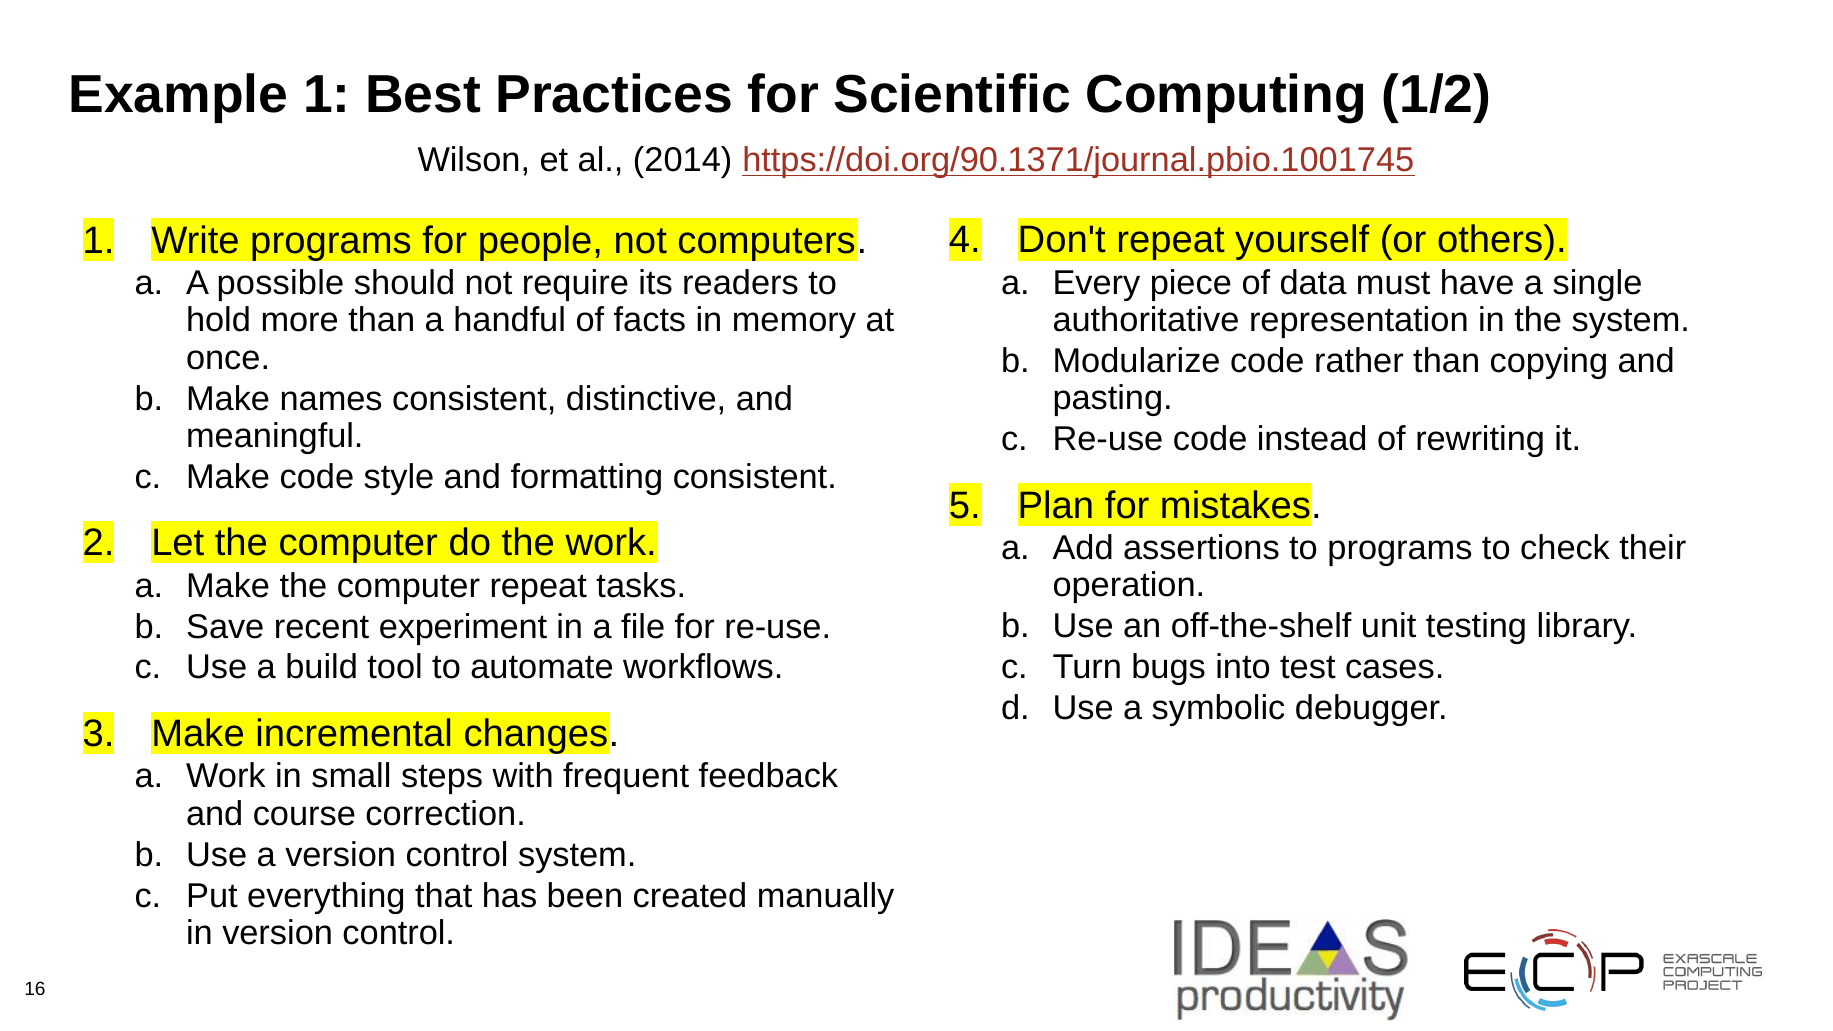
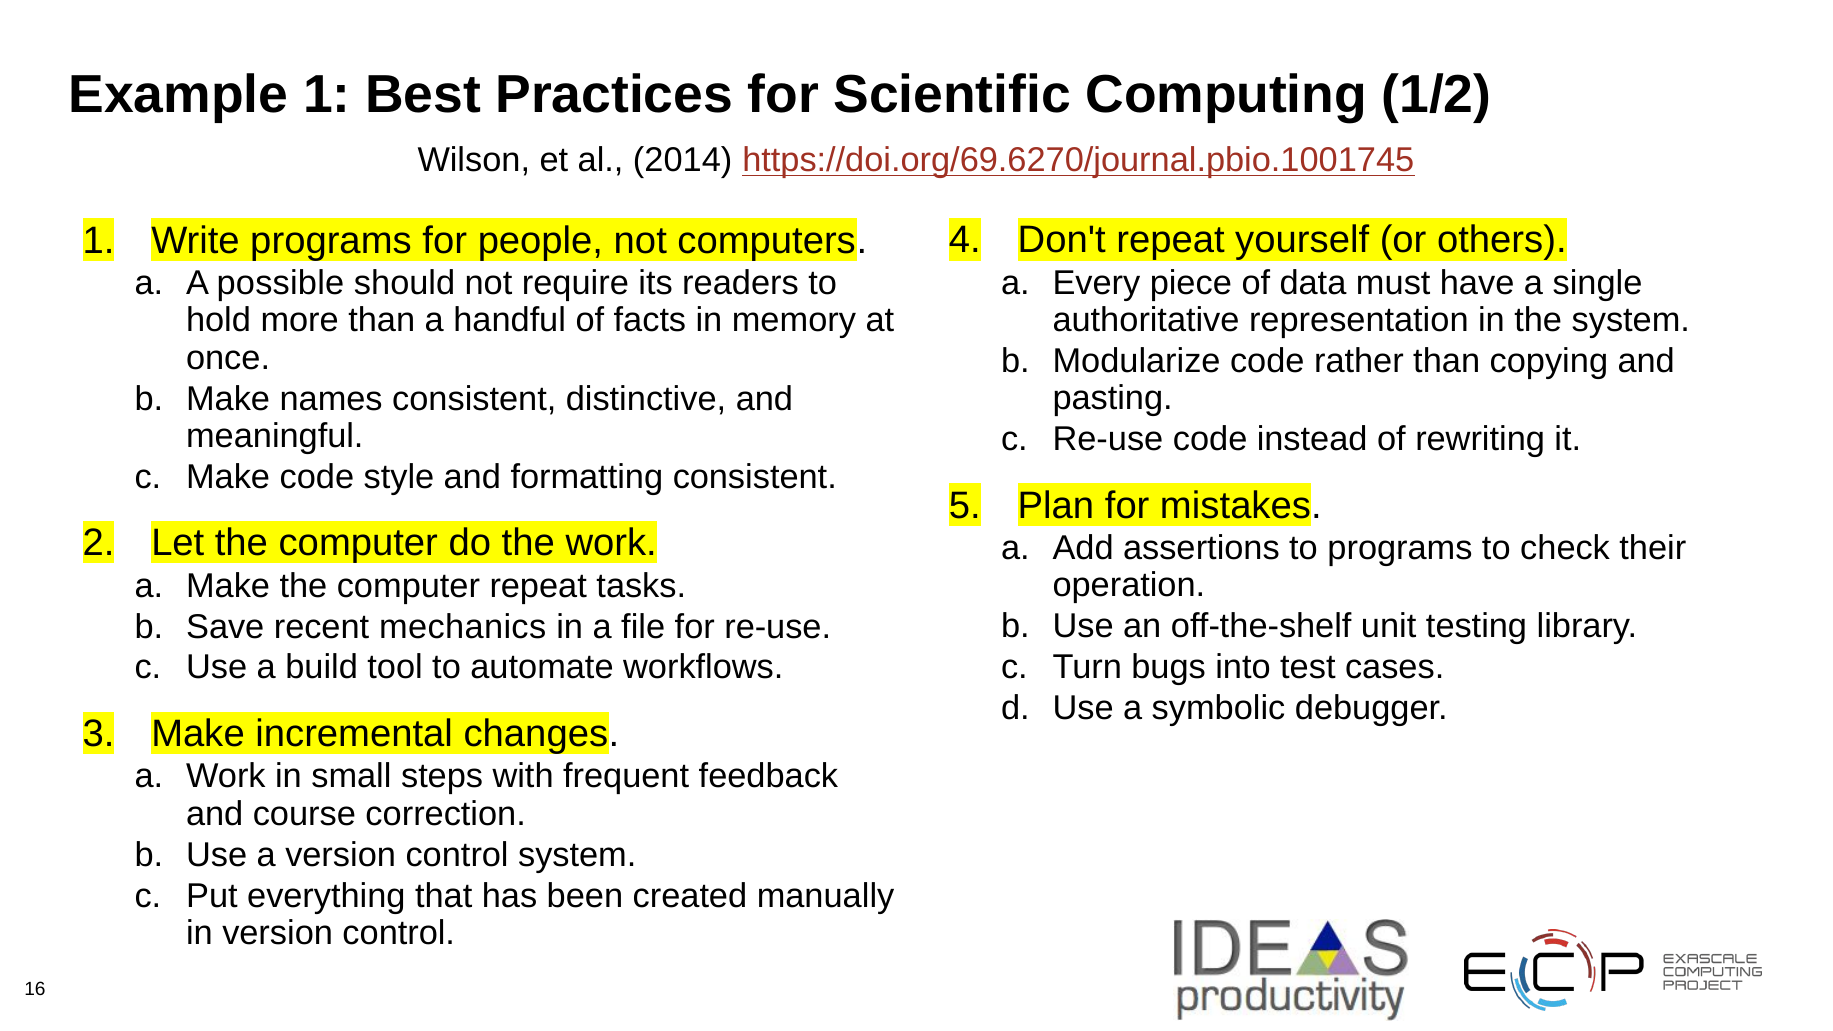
https://doi.org/90.1371/journal.pbio.1001745: https://doi.org/90.1371/journal.pbio.1001745 -> https://doi.org/69.6270/journal.pbio.1001745 (1078, 160)
experiment: experiment -> mechanics (463, 627)
